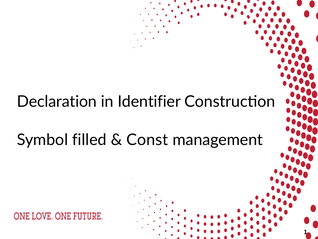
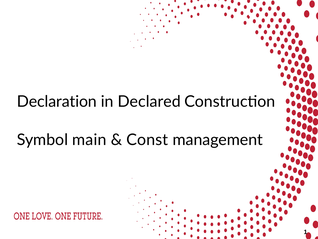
Identifier: Identifier -> Declared (149, 101)
filled: filled -> main (89, 140)
